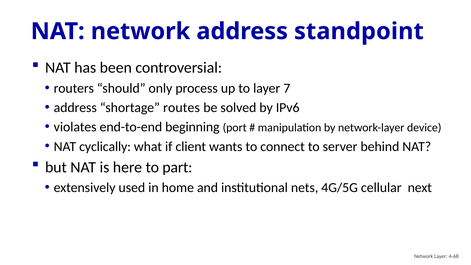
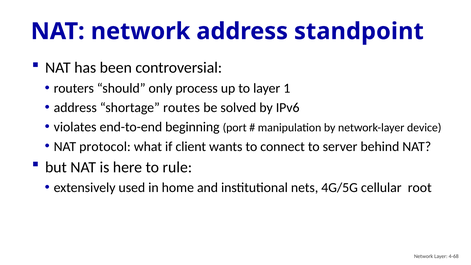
7: 7 -> 1 (287, 88)
cyclically: cyclically -> protocol (105, 146)
part: part -> rule (177, 167)
next: next -> root (420, 188)
